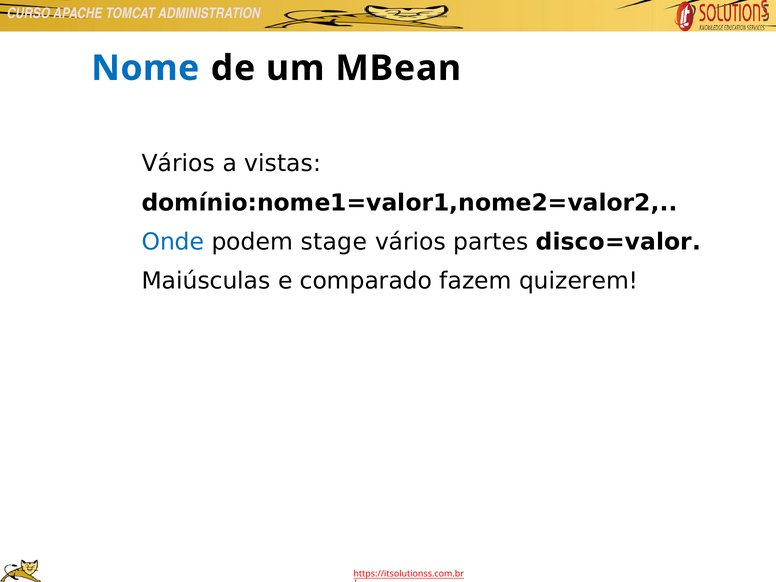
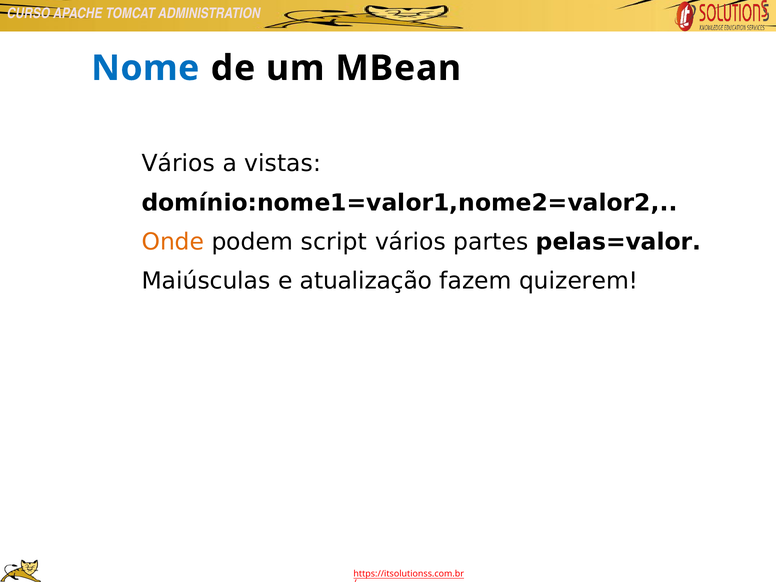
Onde colour: blue -> orange (173, 242)
stage: stage -> script (334, 242)
disco=valor: disco=valor -> pelas=valor (619, 242)
comparado: comparado -> atualização (366, 281)
